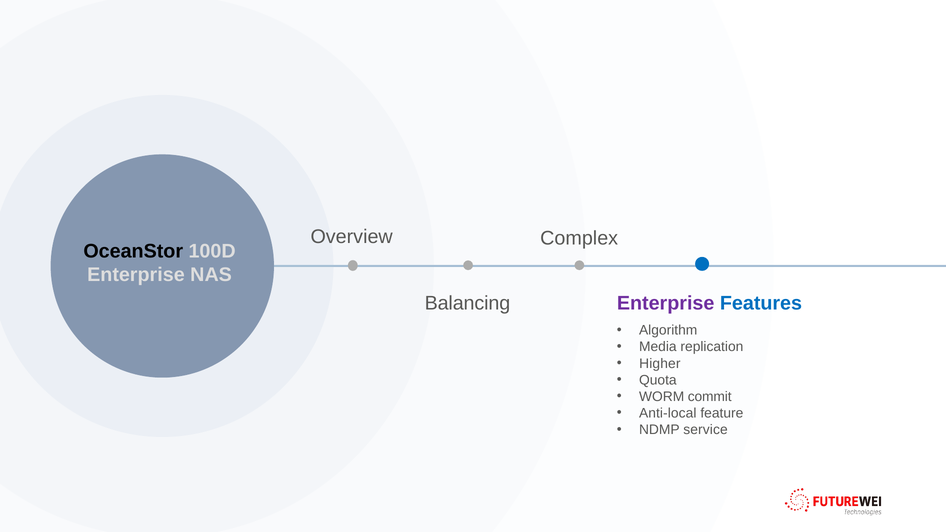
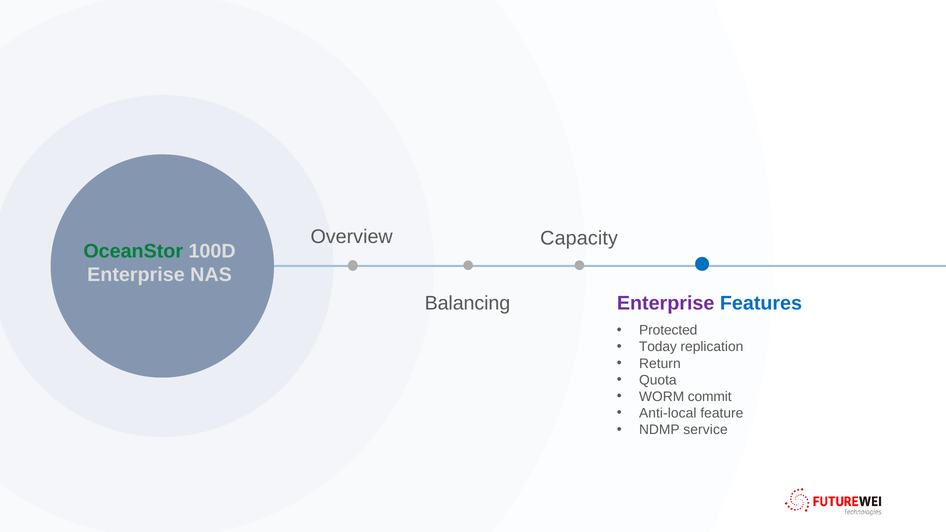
Complex: Complex -> Capacity (579, 239)
OceanStor colour: black -> green (133, 251)
Algorithm: Algorithm -> Protected (668, 330)
Media: Media -> Today (658, 347)
Higher: Higher -> Return (660, 364)
